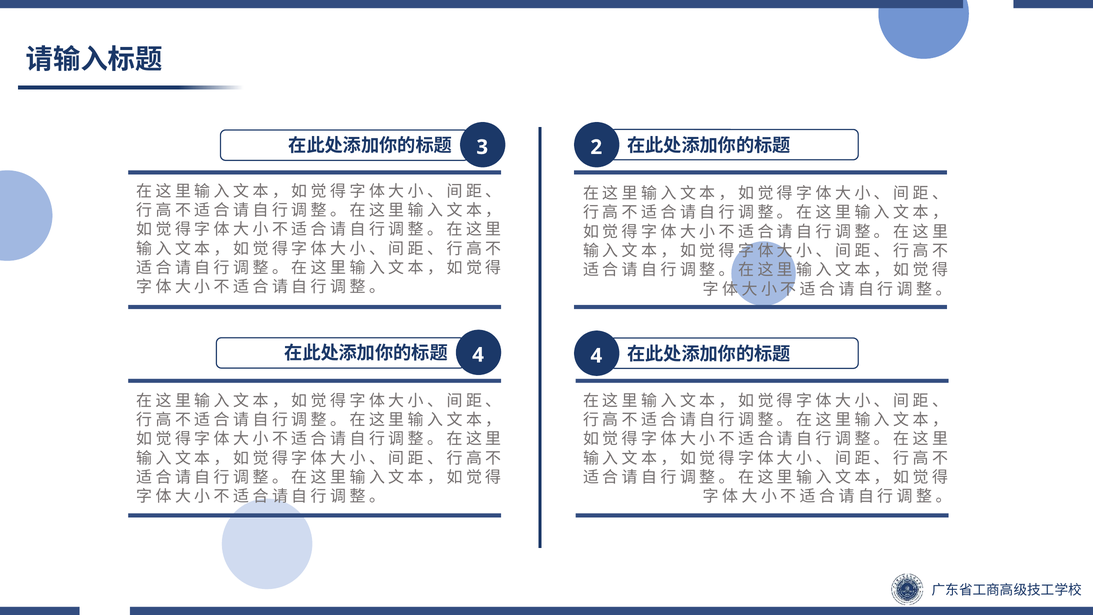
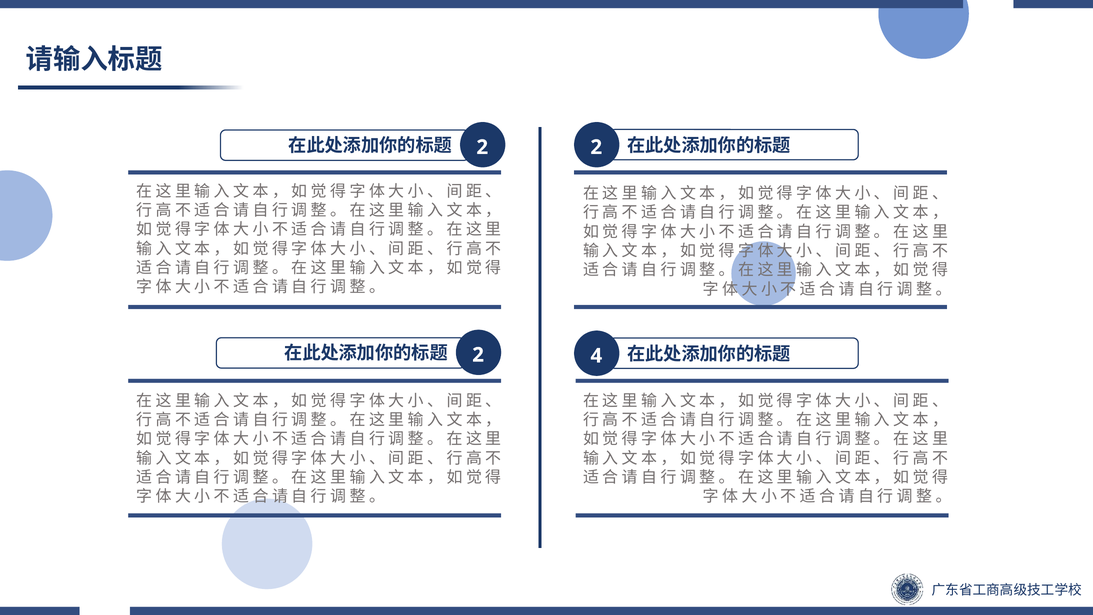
3: 3 -> 2 (482, 147)
4: 4 -> 2 (478, 355)
